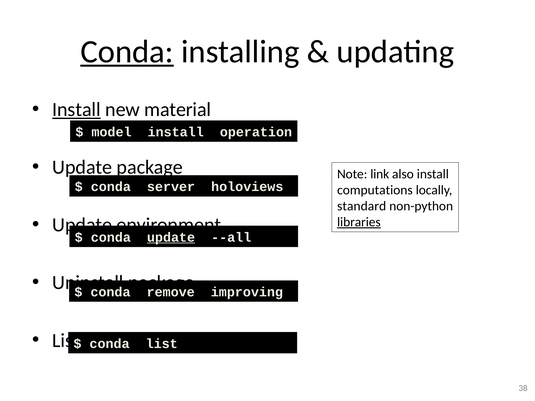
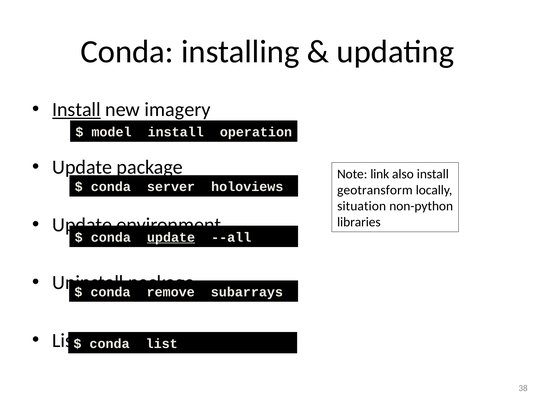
Conda underline: present -> none (127, 52)
material: material -> imagery (178, 110)
computations: computations -> geotransform (375, 190)
standard: standard -> situation (362, 206)
libraries underline: present -> none (359, 222)
improving: improving -> subarrays (247, 292)
